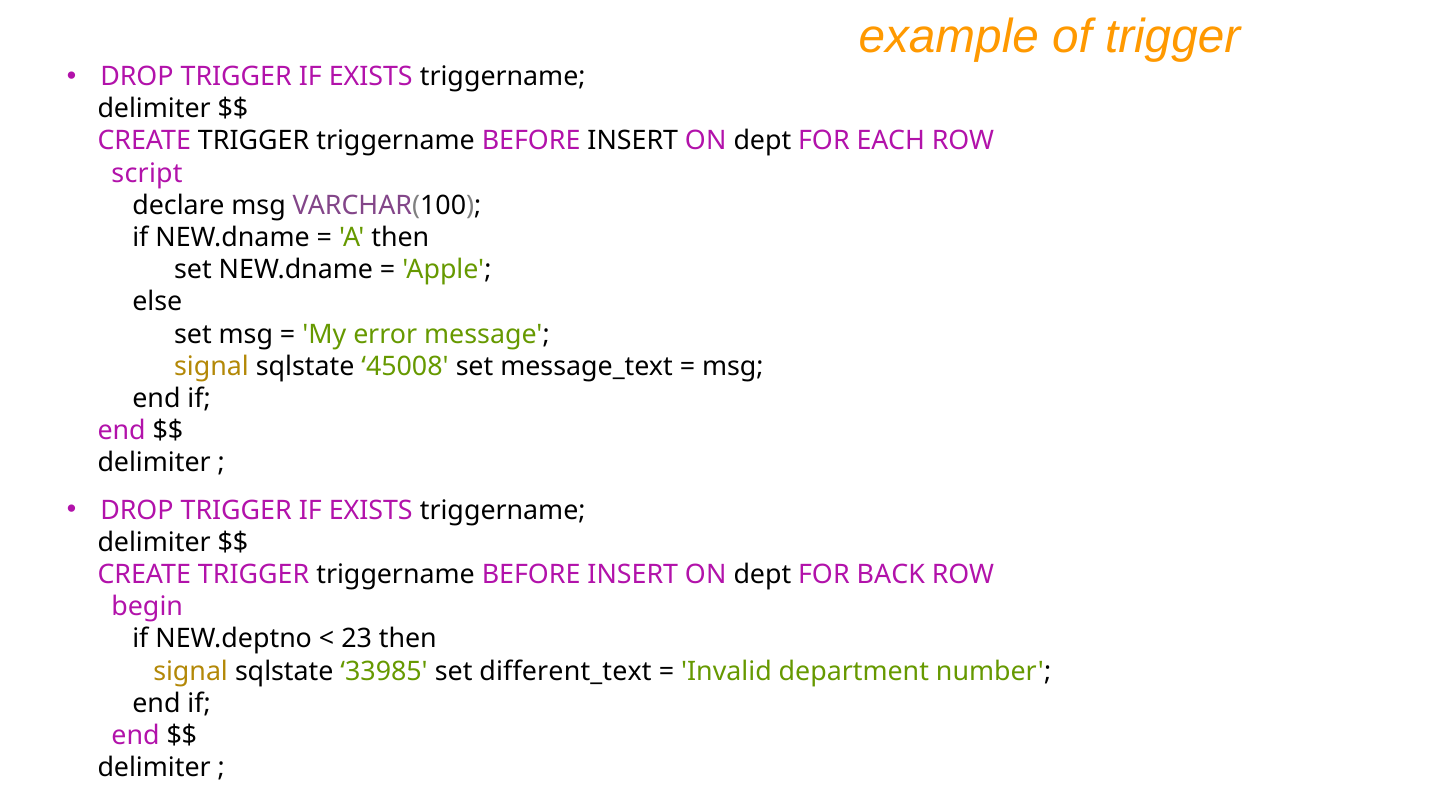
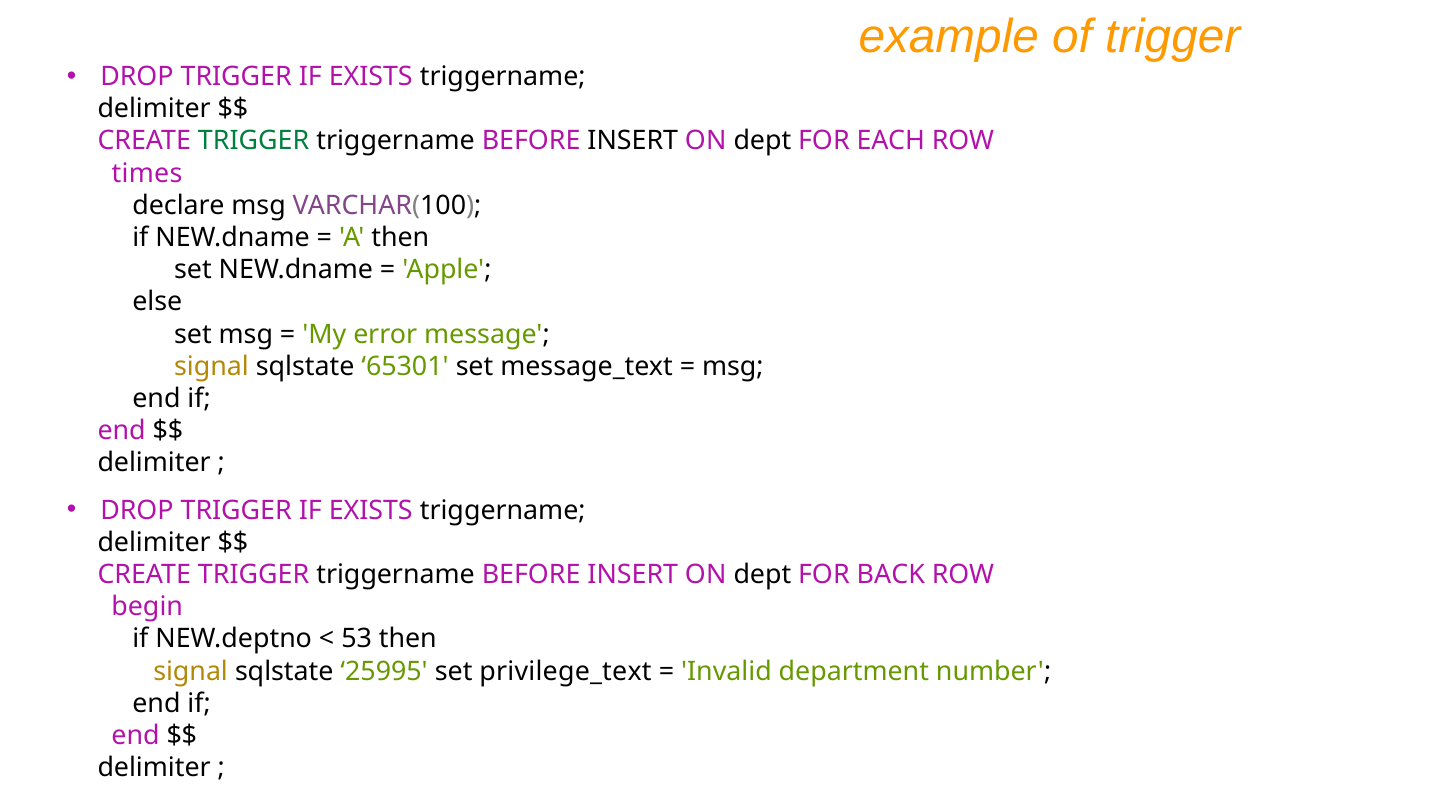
TRIGGER colour: black -> green (254, 141)
script: script -> times (147, 173)
45008: 45008 -> 65301 (405, 366)
23: 23 -> 53 (357, 639)
33985: 33985 -> 25995 (384, 671)
different_text: different_text -> privilege_text (565, 671)
